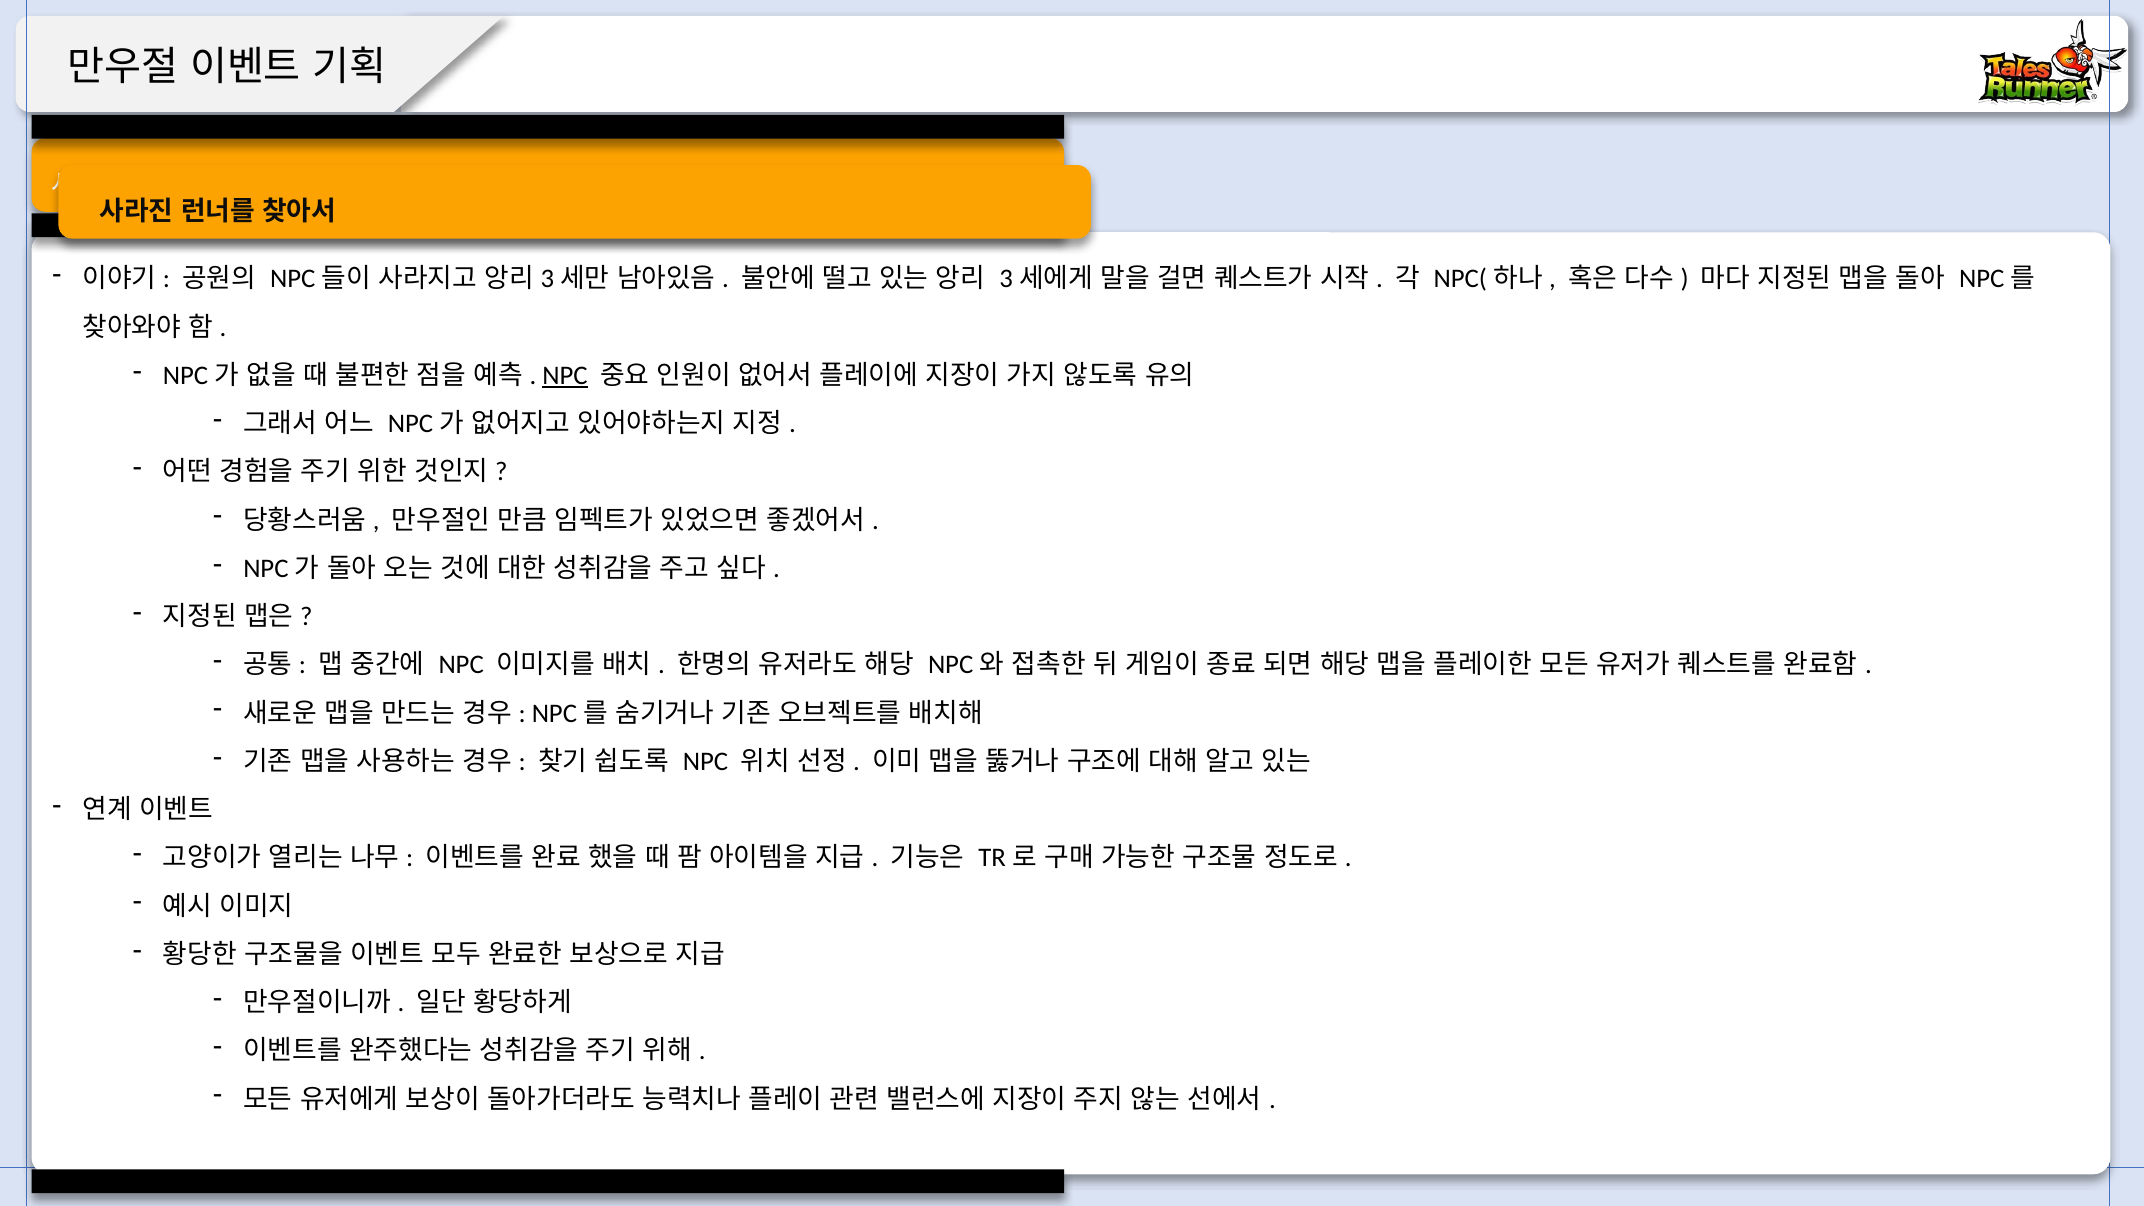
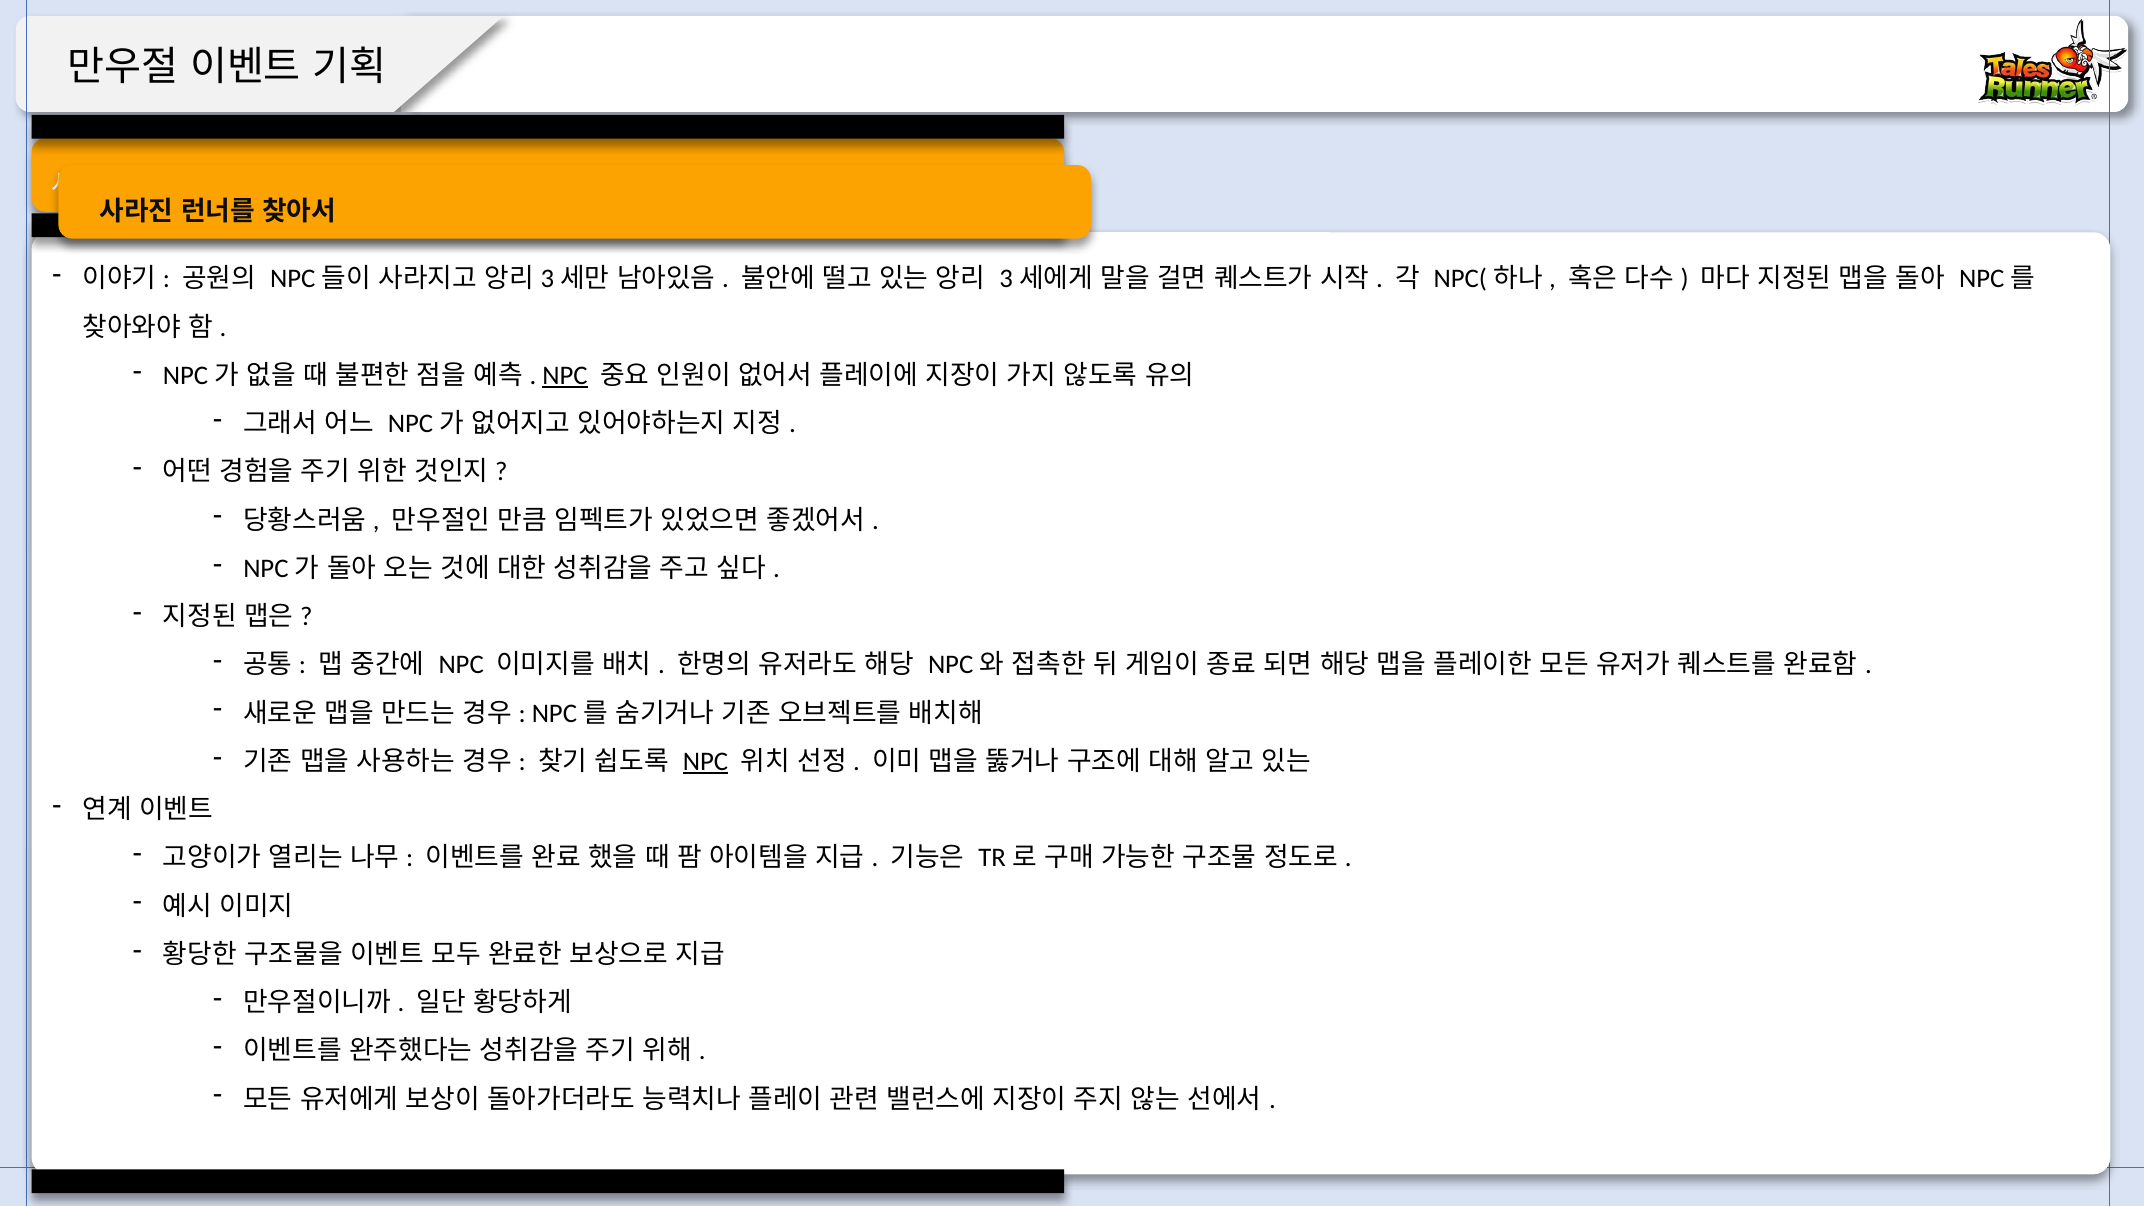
NPC underline: none -> present (706, 762)
